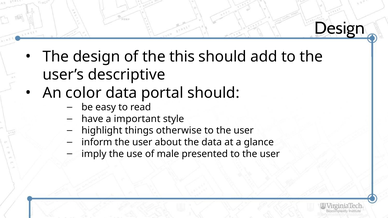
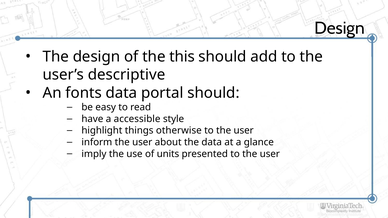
color: color -> fonts (84, 93)
important: important -> accessible (137, 119)
male: male -> units (168, 154)
